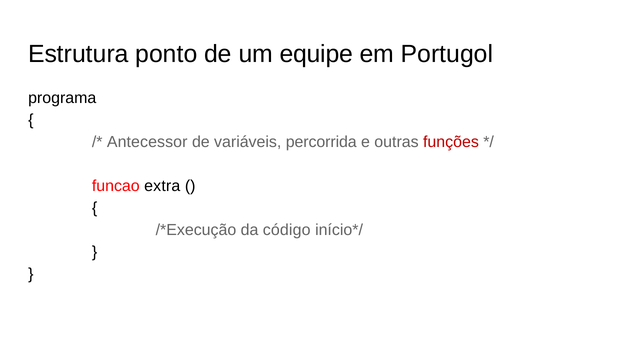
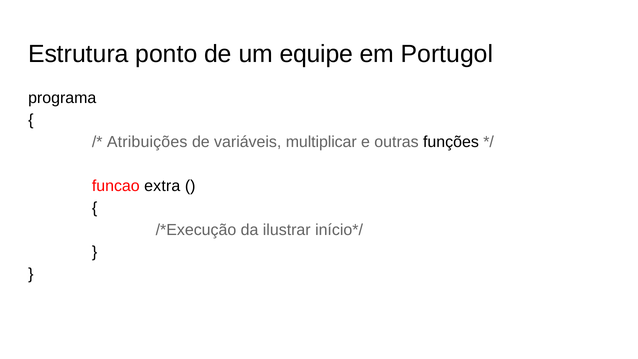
Antecessor: Antecessor -> Atribuições (147, 142)
percorrida: percorrida -> multiplicar (321, 142)
funções colour: red -> black (451, 142)
código: código -> ilustrar (287, 230)
